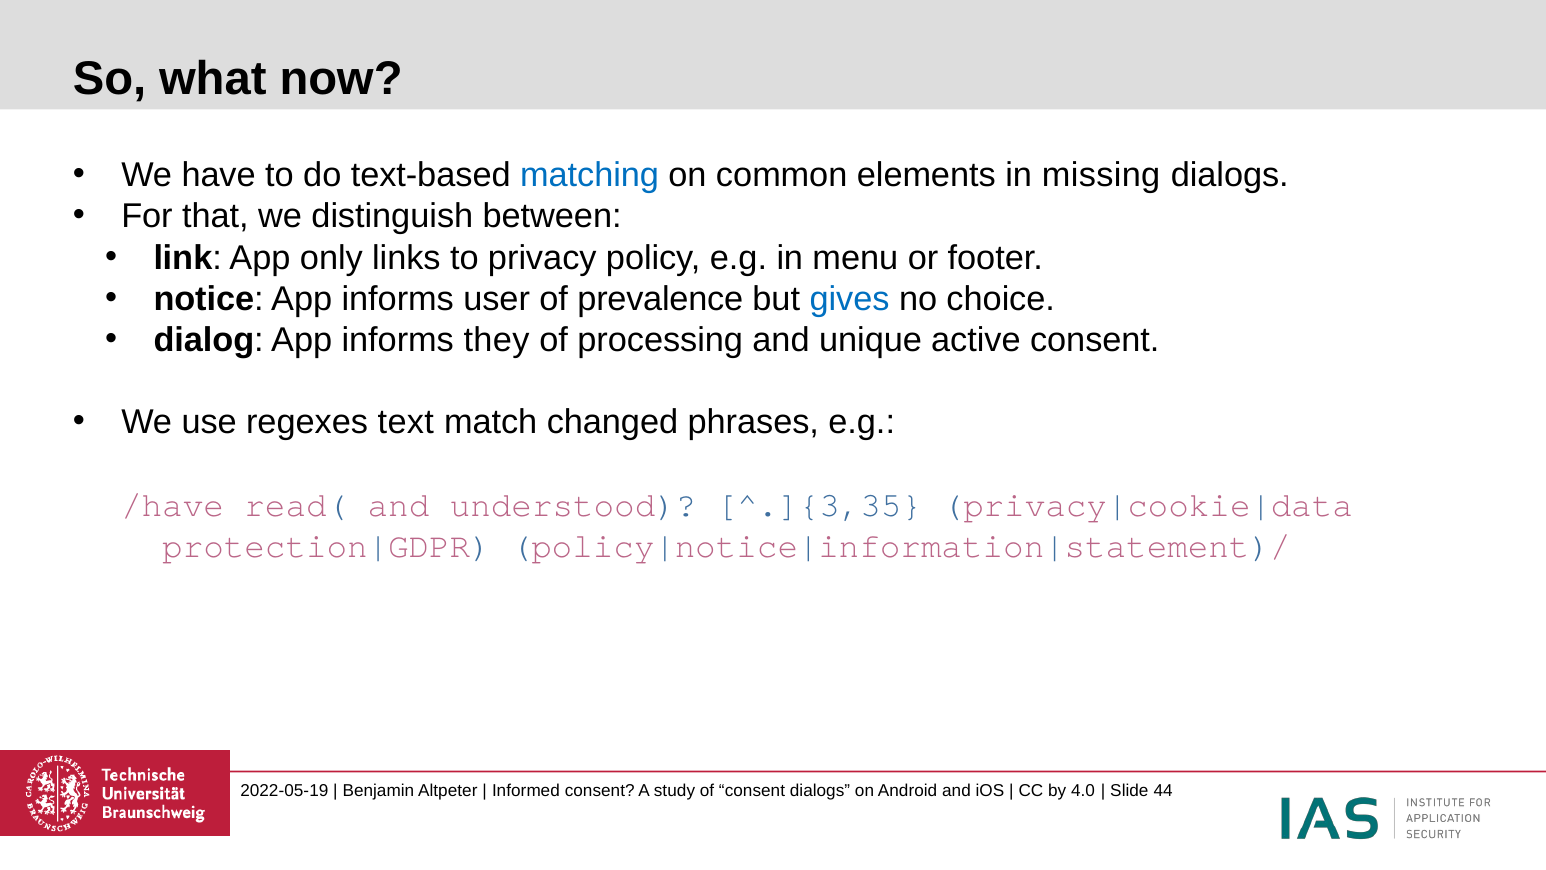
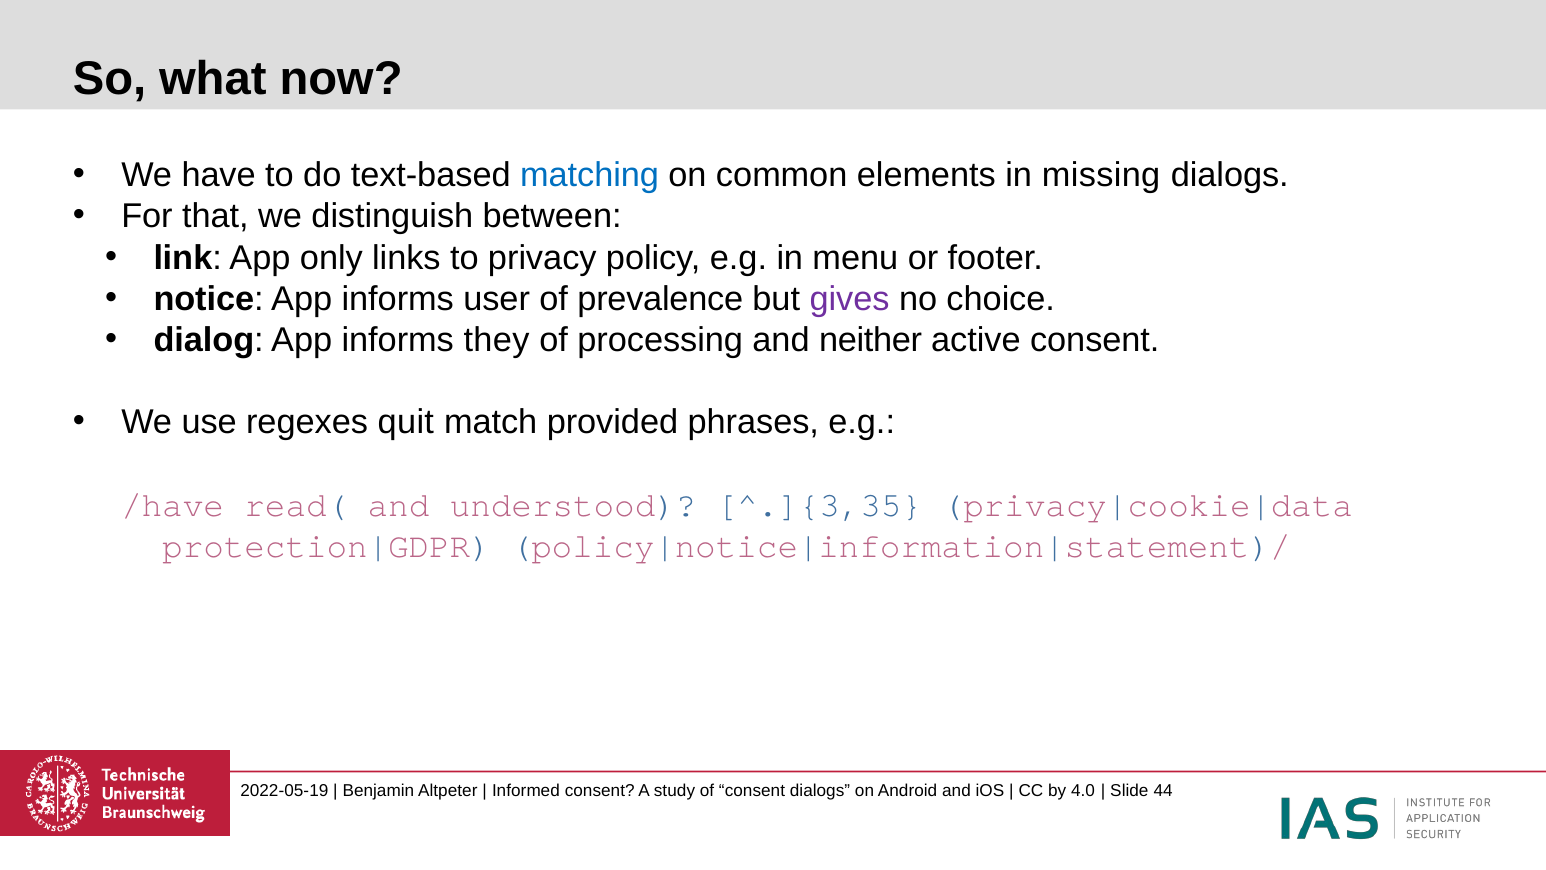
gives colour: blue -> purple (850, 299)
unique: unique -> neither (871, 340)
text: text -> quit (406, 422)
changed: changed -> provided (612, 422)
